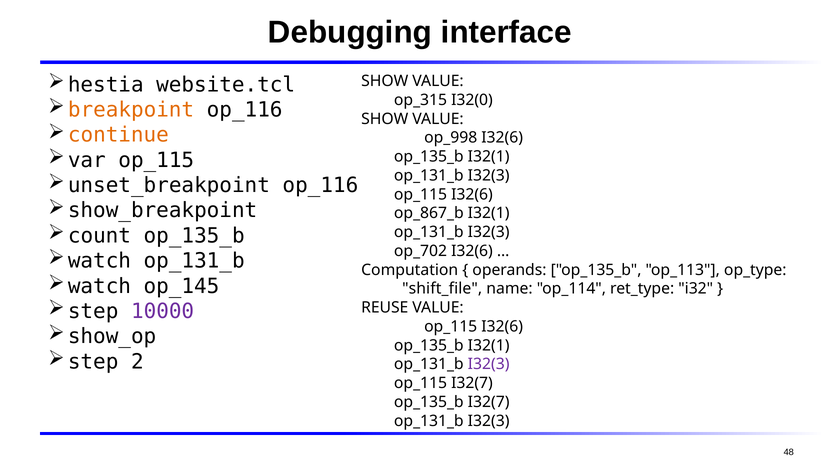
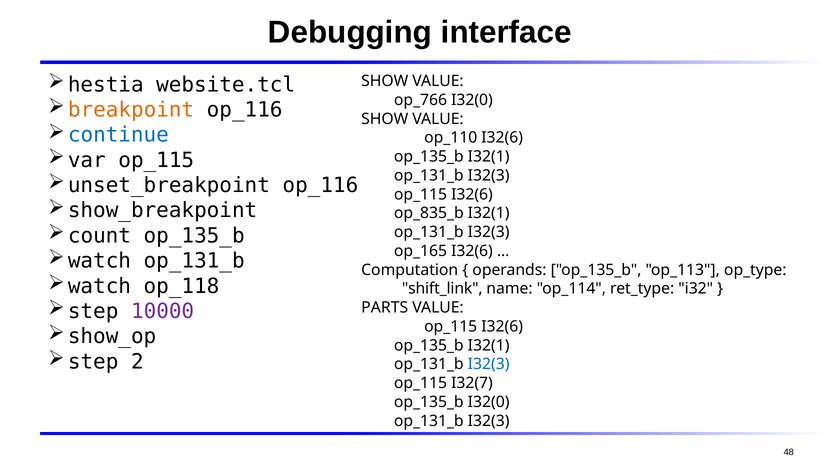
op_315: op_315 -> op_766 (421, 100)
continue colour: orange -> blue (118, 135)
op_998: op_998 -> op_110 (451, 138)
op_867_b: op_867_b -> op_835_b (429, 213)
op_702: op_702 -> op_165 (421, 251)
op_145: op_145 -> op_118 (181, 286)
shift_file: shift_file -> shift_link (442, 289)
REUSE: REUSE -> PARTS (385, 308)
I32(3 colour: purple -> blue (489, 364)
op_135_b I32(7: I32(7 -> I32(0 (489, 402)
